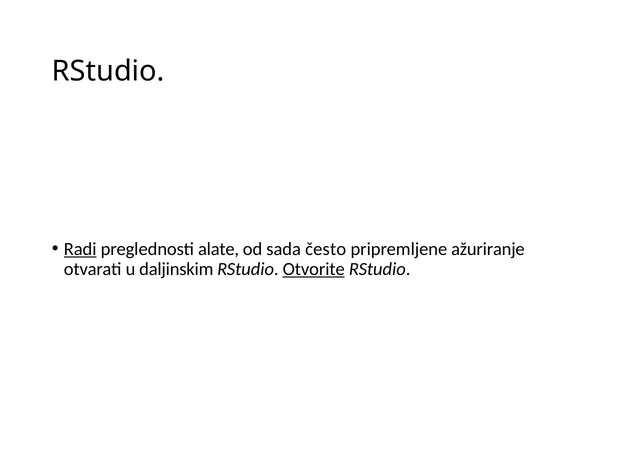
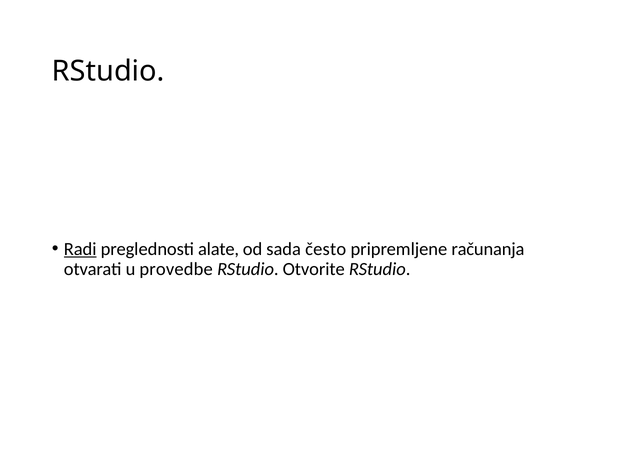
ažuriranje: ažuriranje -> računanja (488, 249)
daljinskim: daljinskim -> provedbe (176, 269)
Otvorite underline: present -> none (314, 269)
